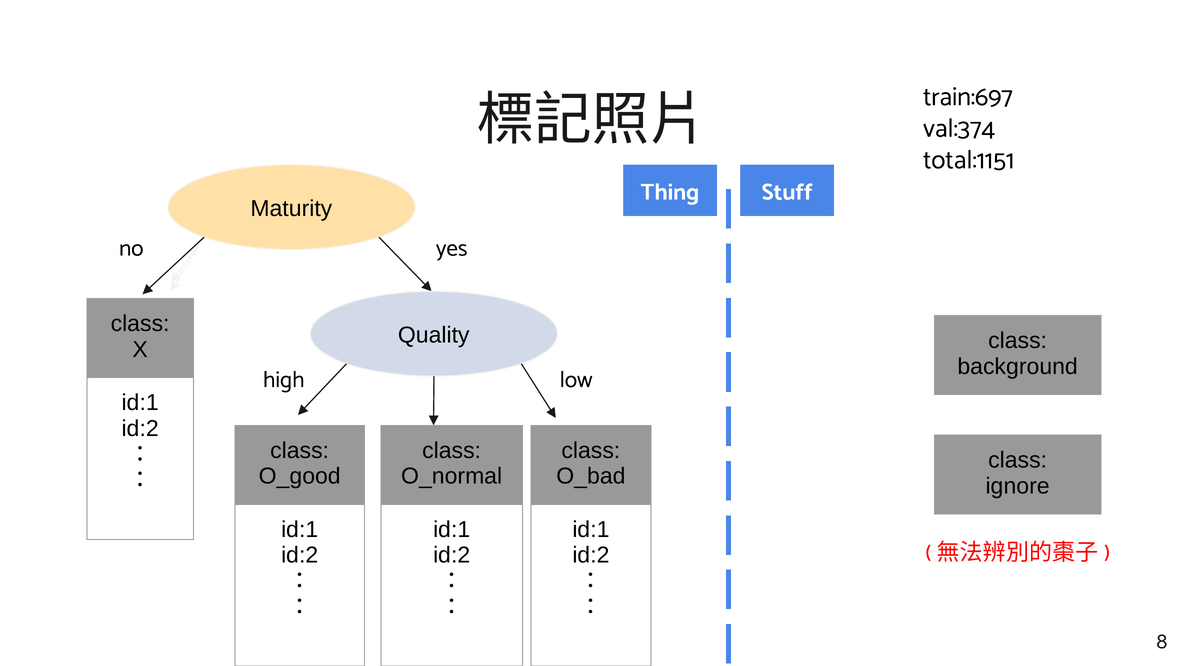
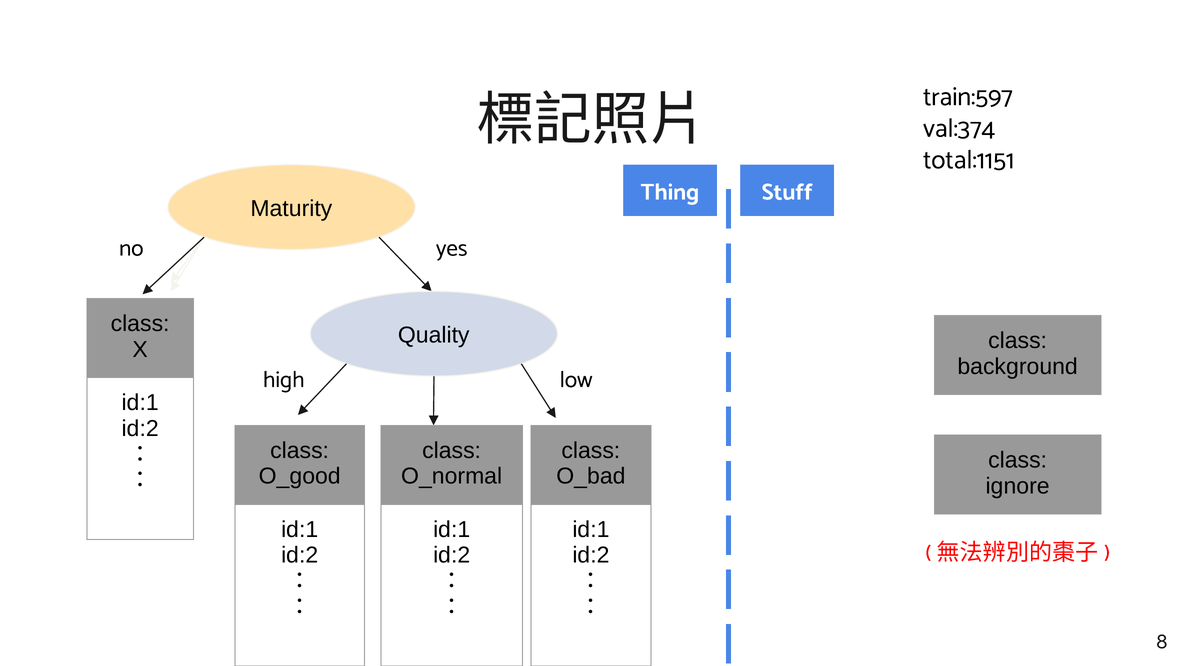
train:697: train:697 -> train:597 (968, 97)
